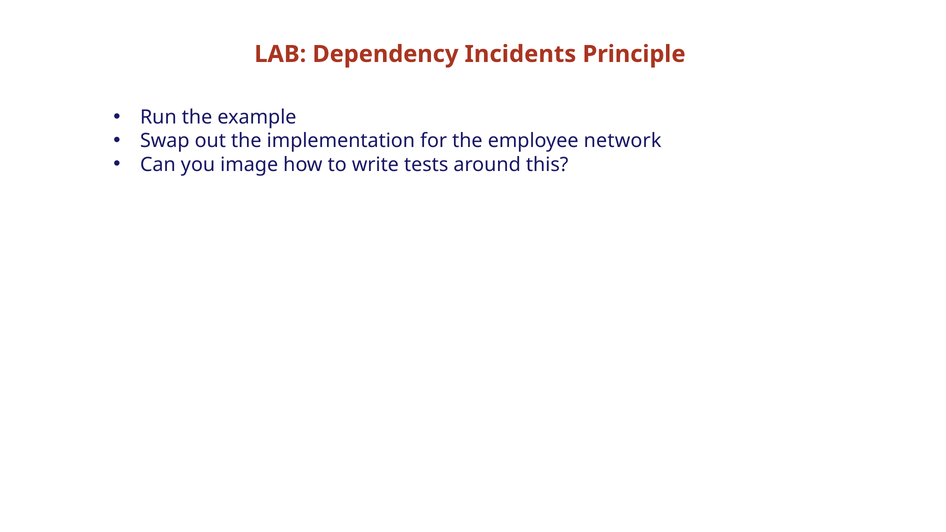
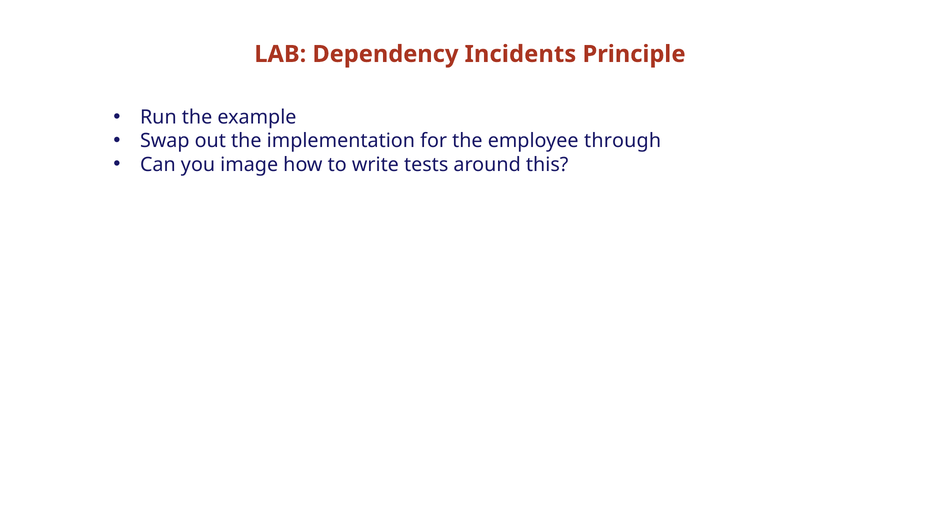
network: network -> through (623, 141)
